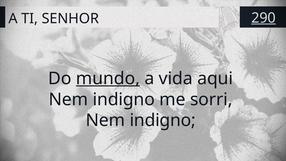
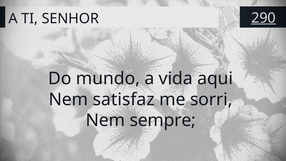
mundo underline: present -> none (108, 78)
indigno: indigno -> satisfaz (124, 99)
indigno: indigno -> sempre (163, 120)
